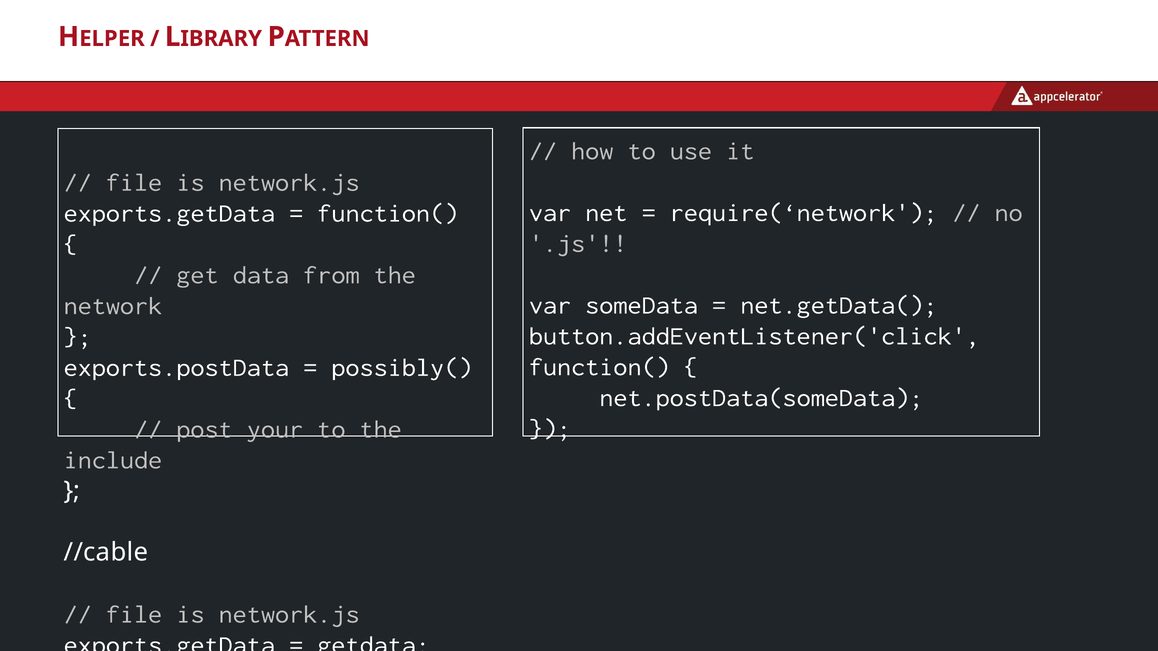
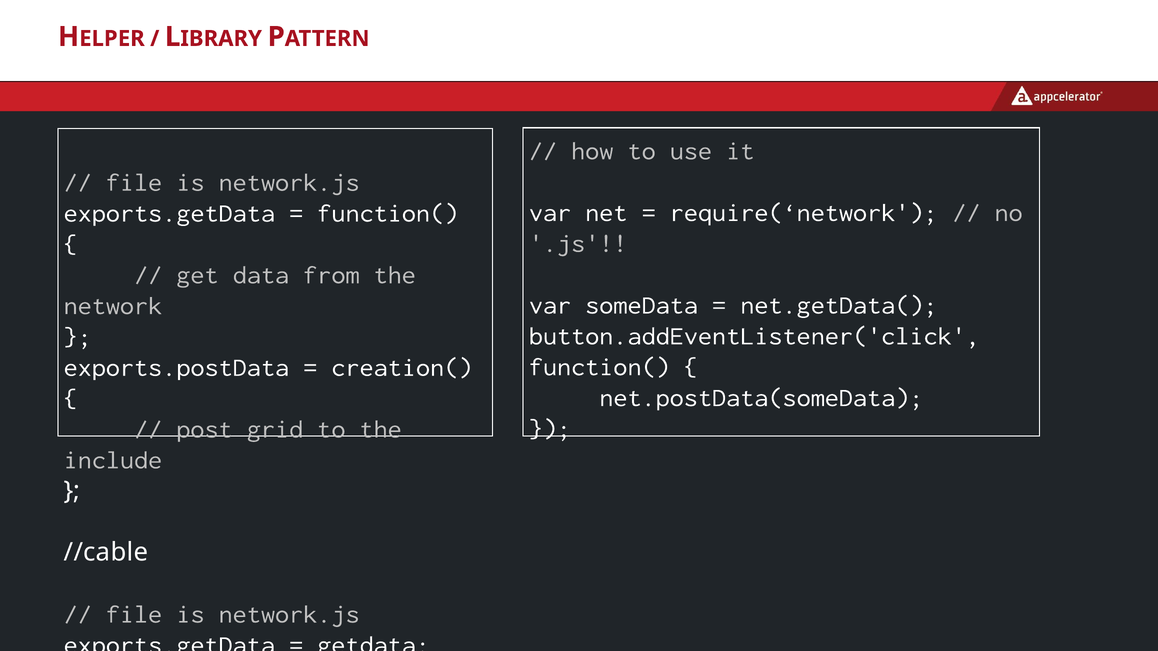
possibly(: possibly( -> creation( (402, 368)
your: your -> grid (275, 429)
